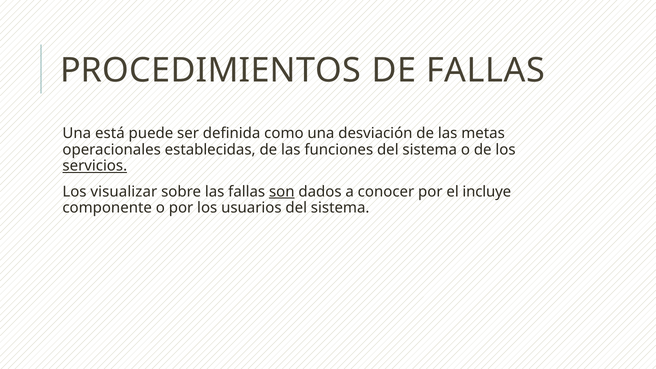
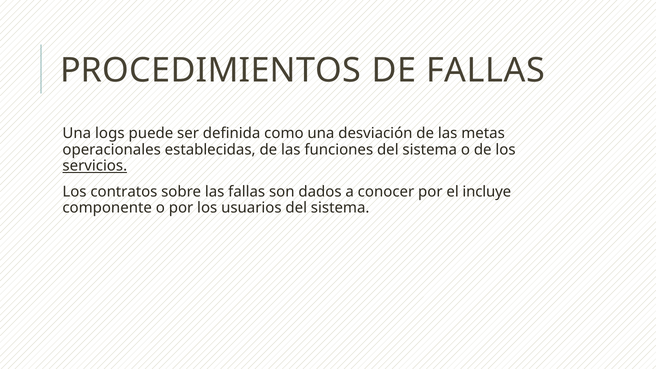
está: está -> logs (110, 133)
visualizar: visualizar -> contratos (124, 192)
son underline: present -> none (282, 192)
